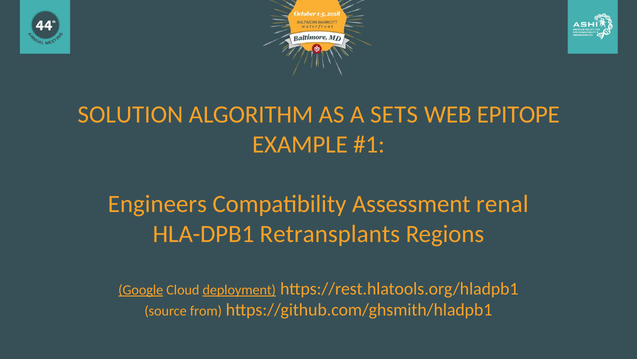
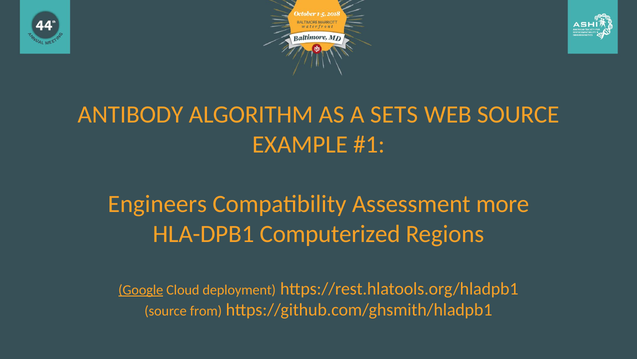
SOLUTION: SOLUTION -> ANTIBODY (130, 114)
WEB EPITOPE: EPITOPE -> SOURCE (518, 114)
renal: renal -> more (503, 204)
Retransplants: Retransplants -> Computerized (330, 233)
deployment underline: present -> none (239, 289)
